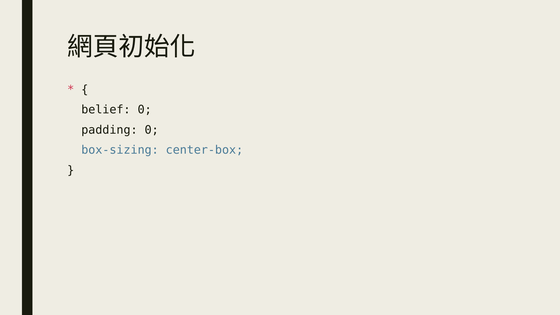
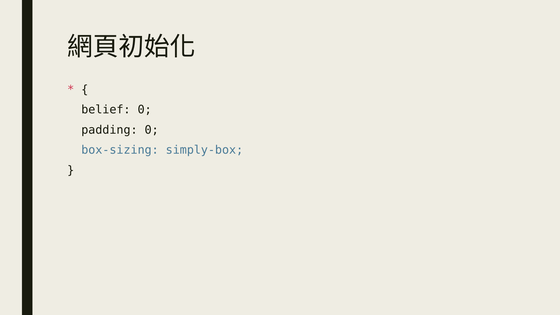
center-box: center-box -> simply-box (204, 150)
